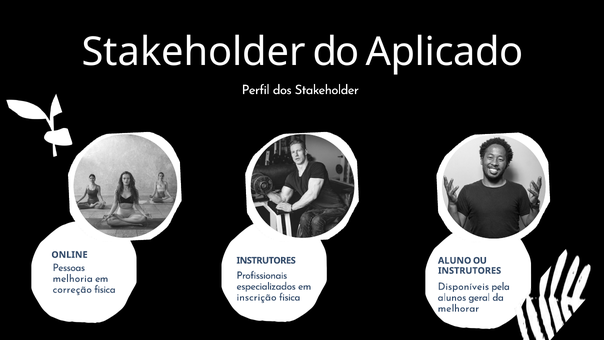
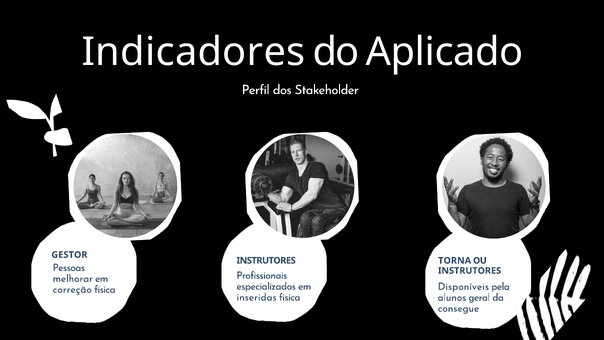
Stakeholder: Stakeholder -> Indicadores (194, 52)
ONLINE: ONLINE -> GESTOR (69, 255)
ALUNO: ALUNO -> TORNA (455, 260)
melhoria: melhoria -> melhorar (73, 278)
inscrição: inscrição -> inseridas (257, 297)
melhorar: melhorar -> consegue (459, 308)
